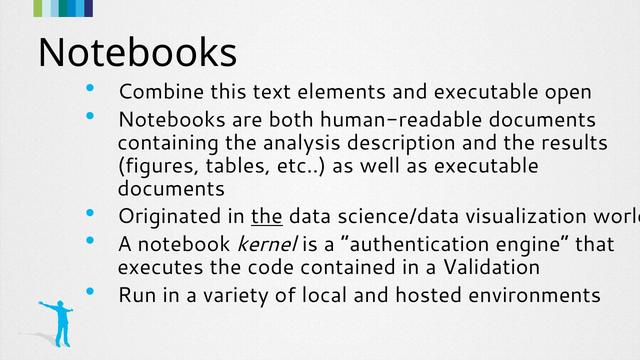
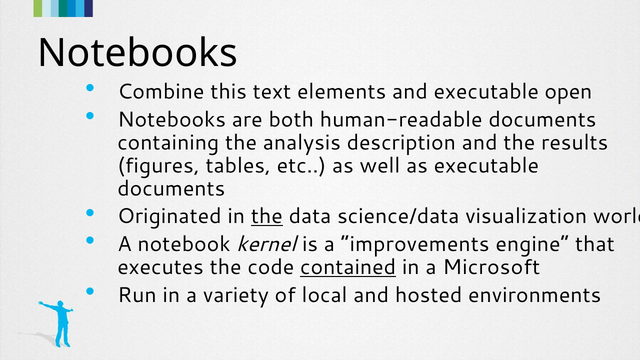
authentication: authentication -> improvements (415, 244)
contained underline: none -> present (348, 267)
Validation: Validation -> Microsoft (491, 267)
